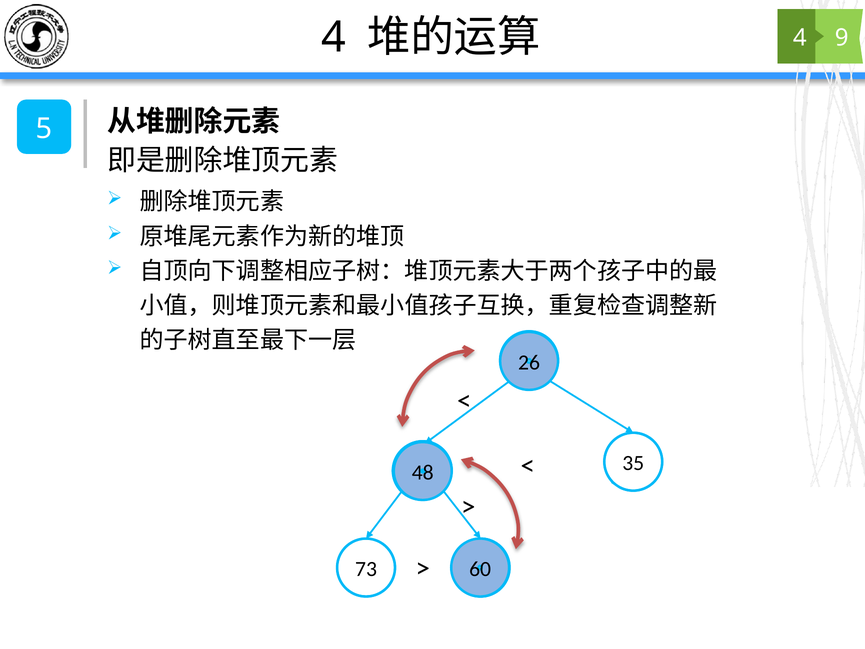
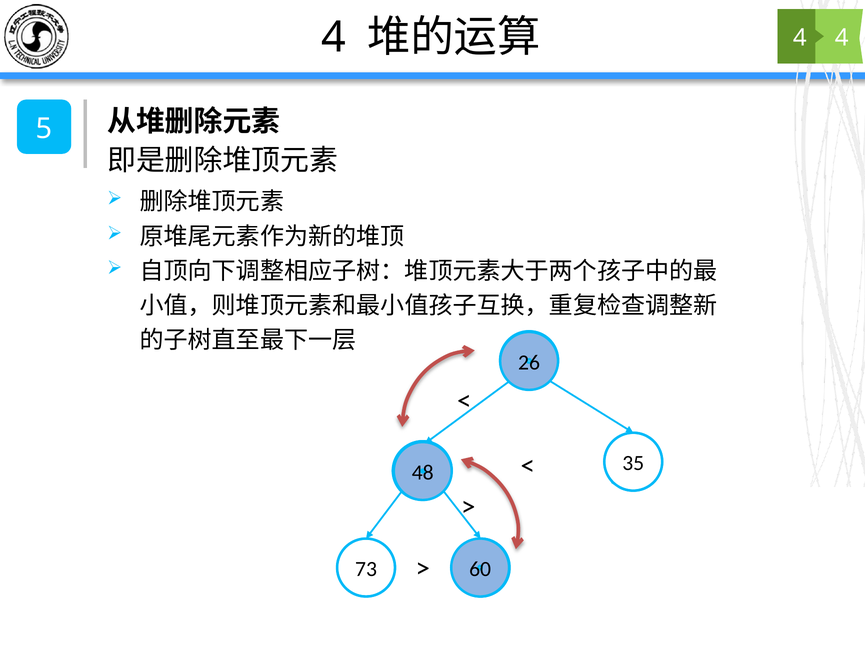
9: 9 -> 4 (842, 38)
